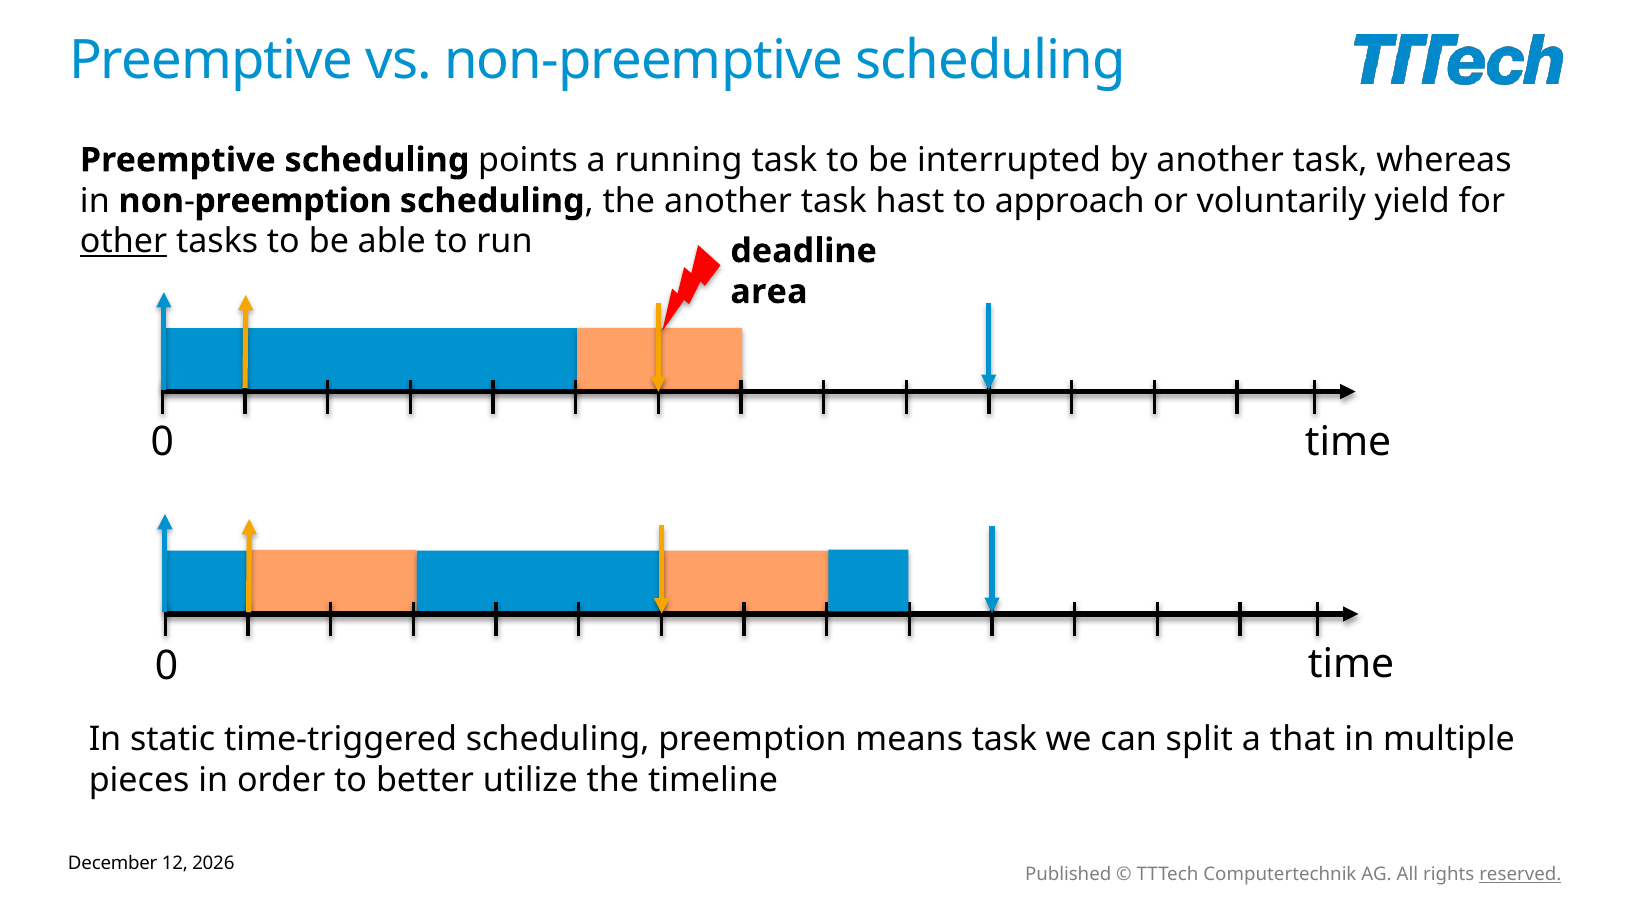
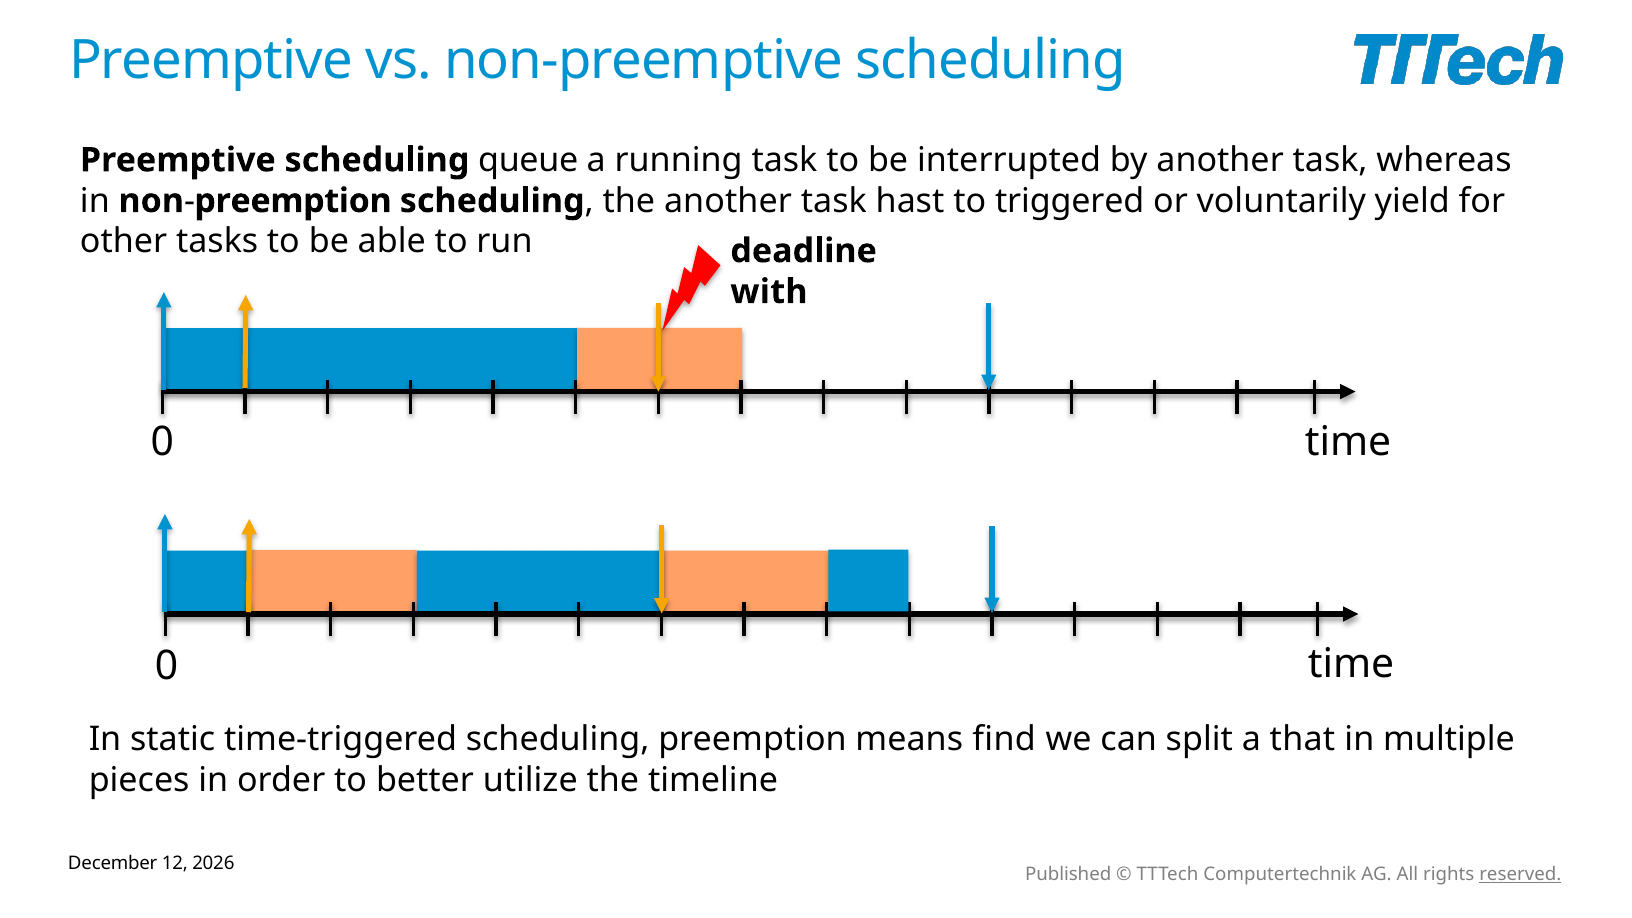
points: points -> queue (528, 160)
approach: approach -> triggered (1070, 201)
other underline: present -> none (124, 242)
area: area -> with (769, 292)
means task: task -> find (1004, 739)
